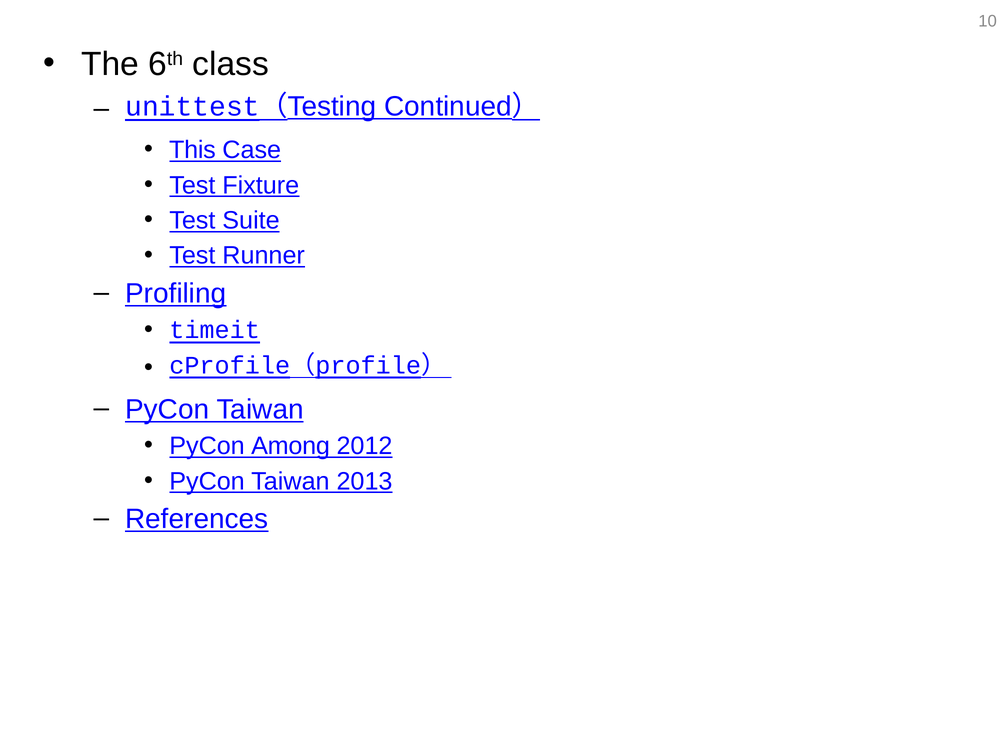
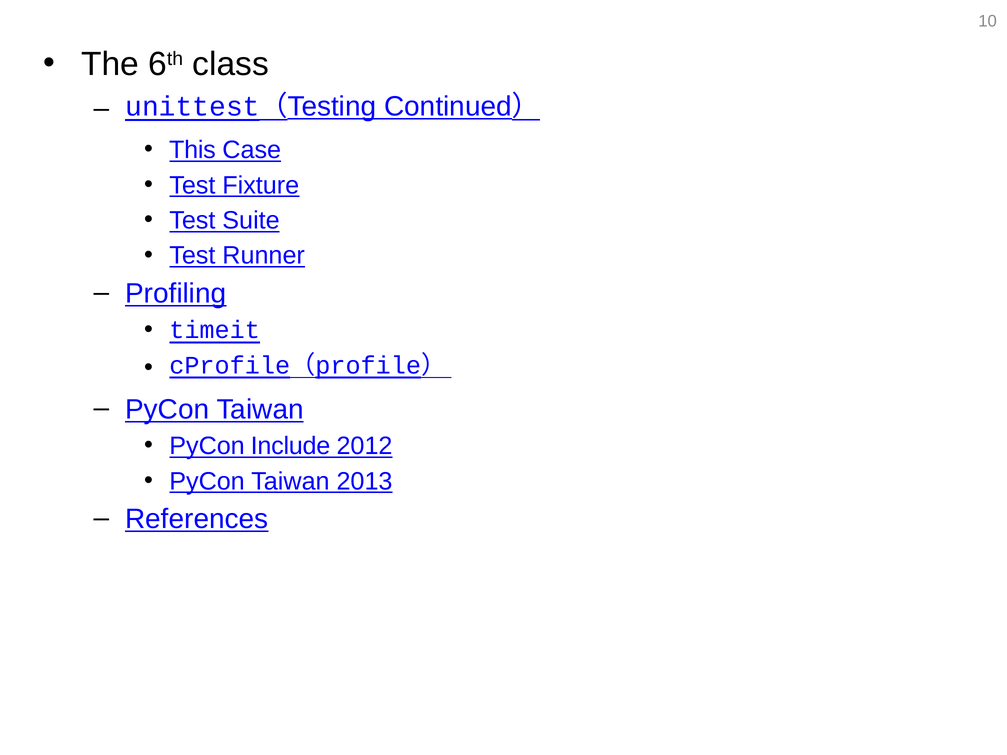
Among: Among -> Include (291, 446)
